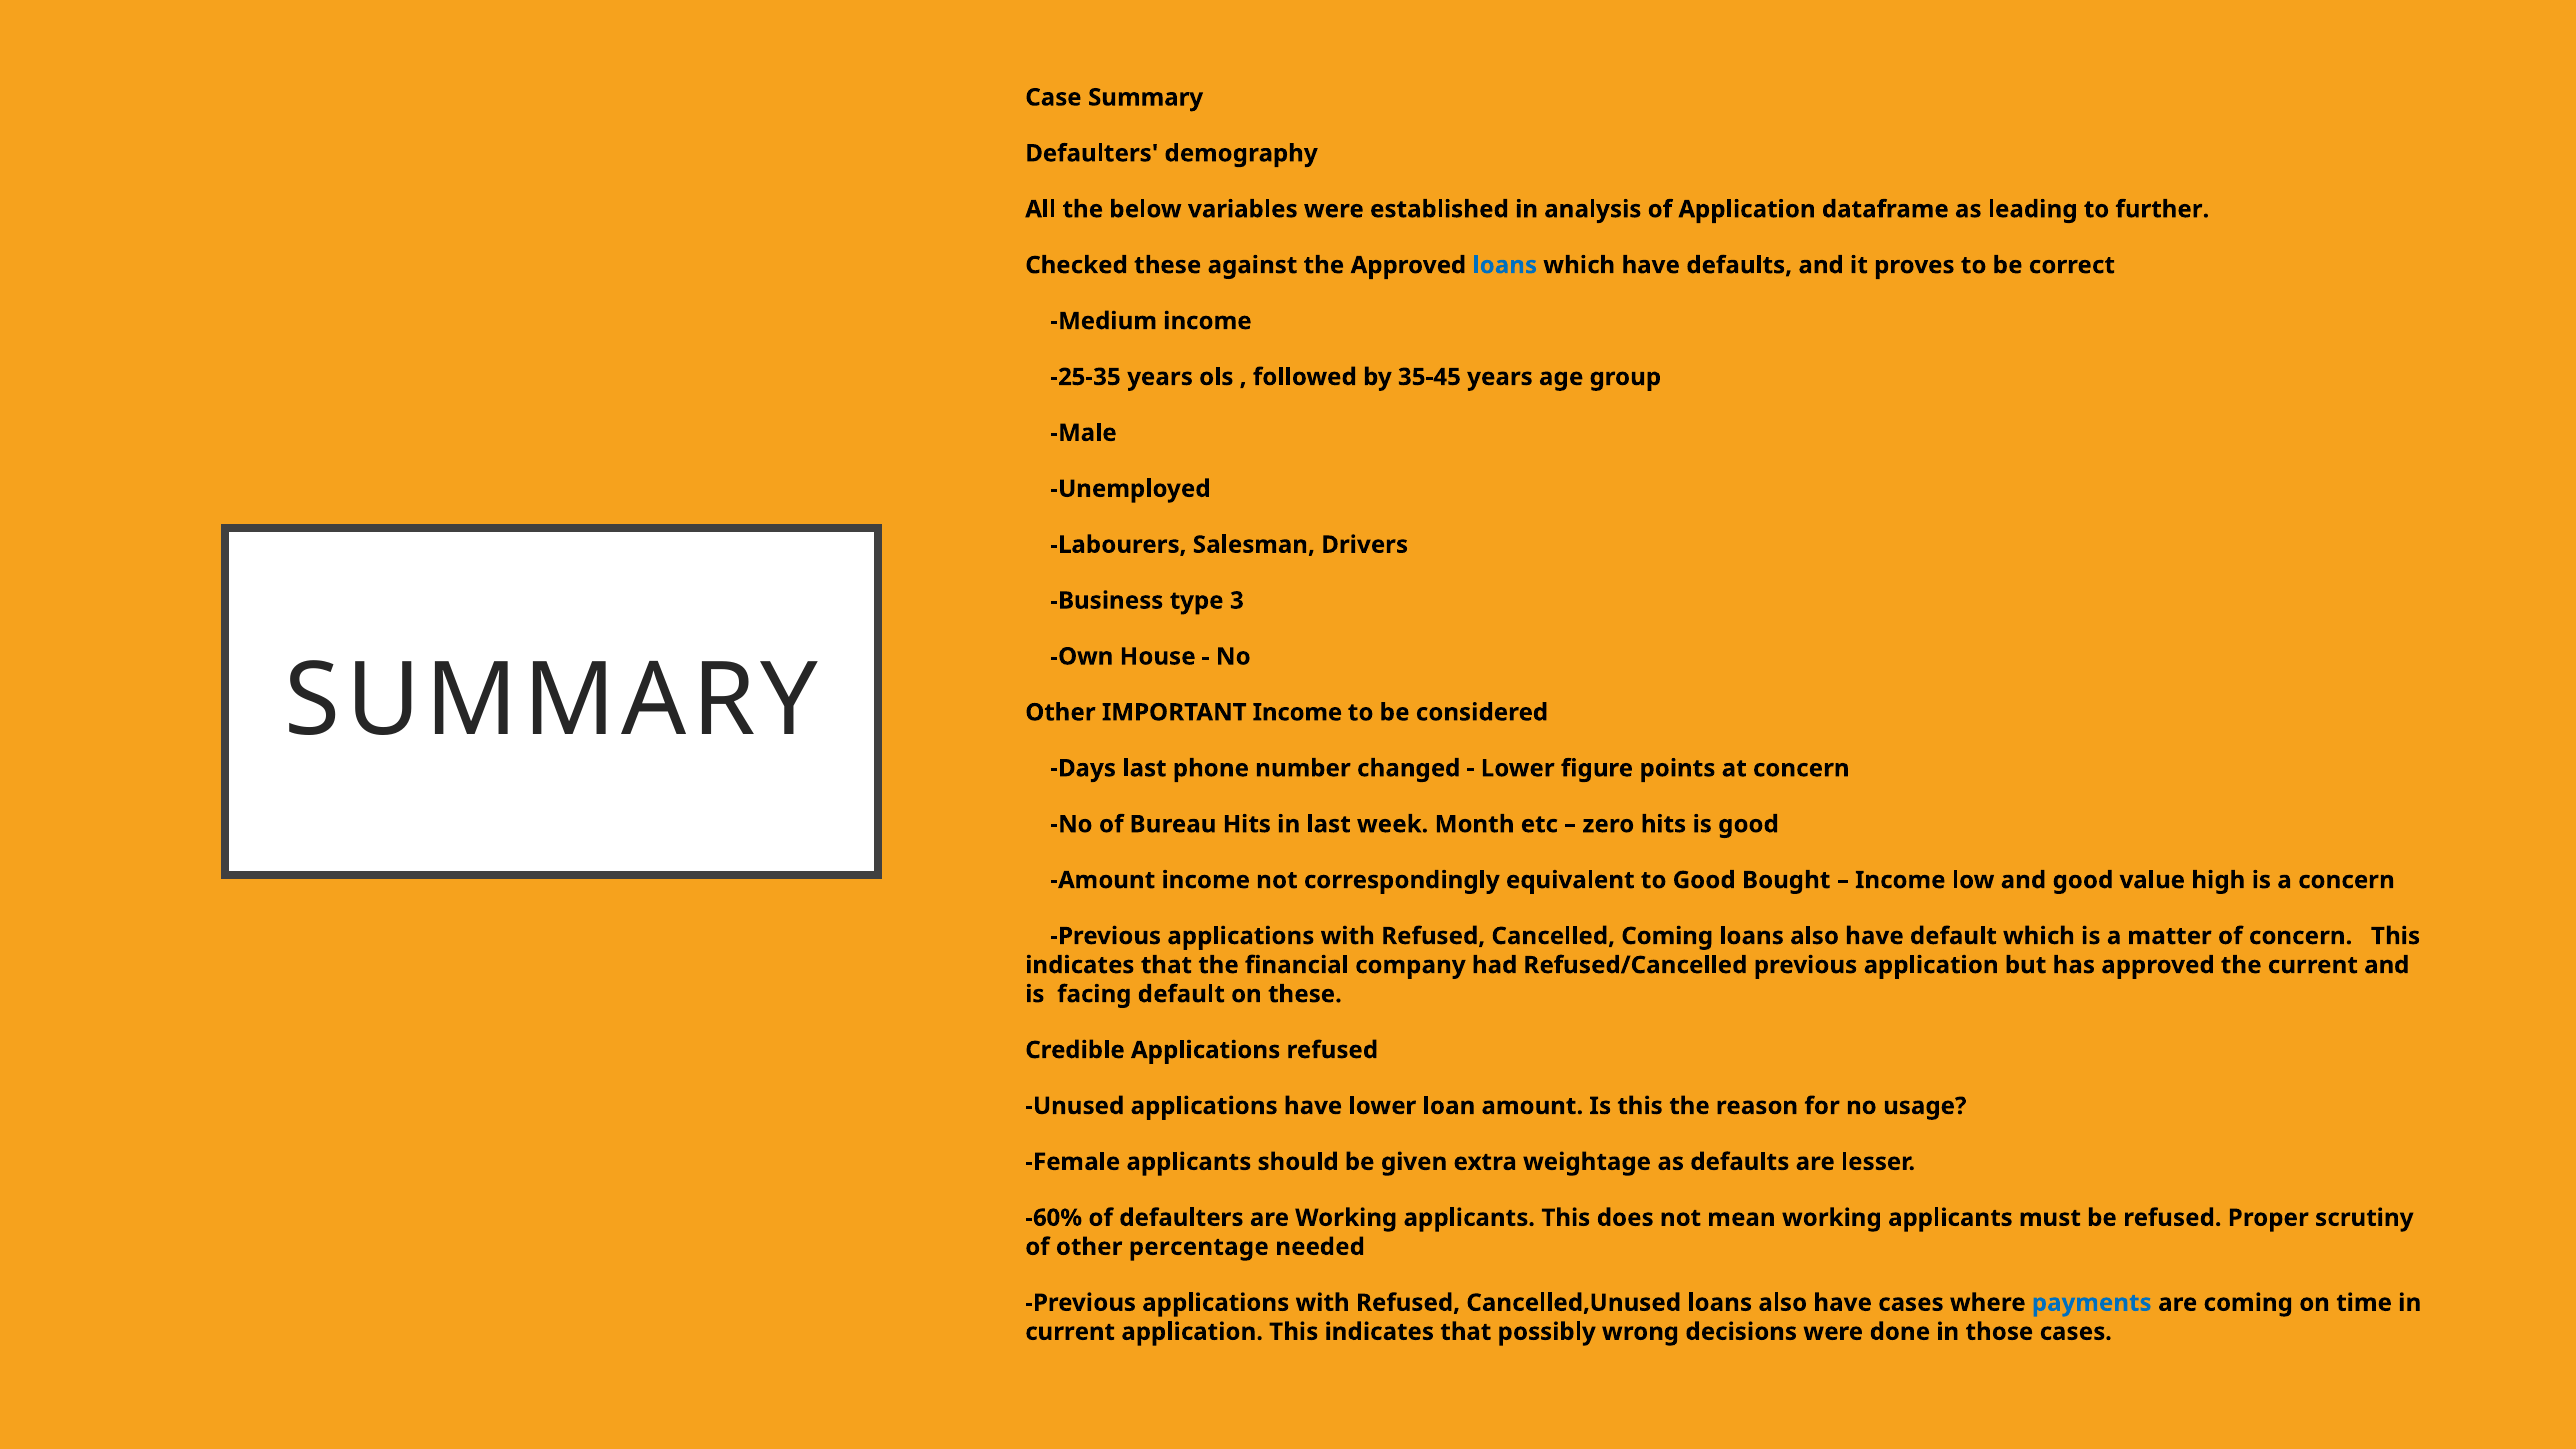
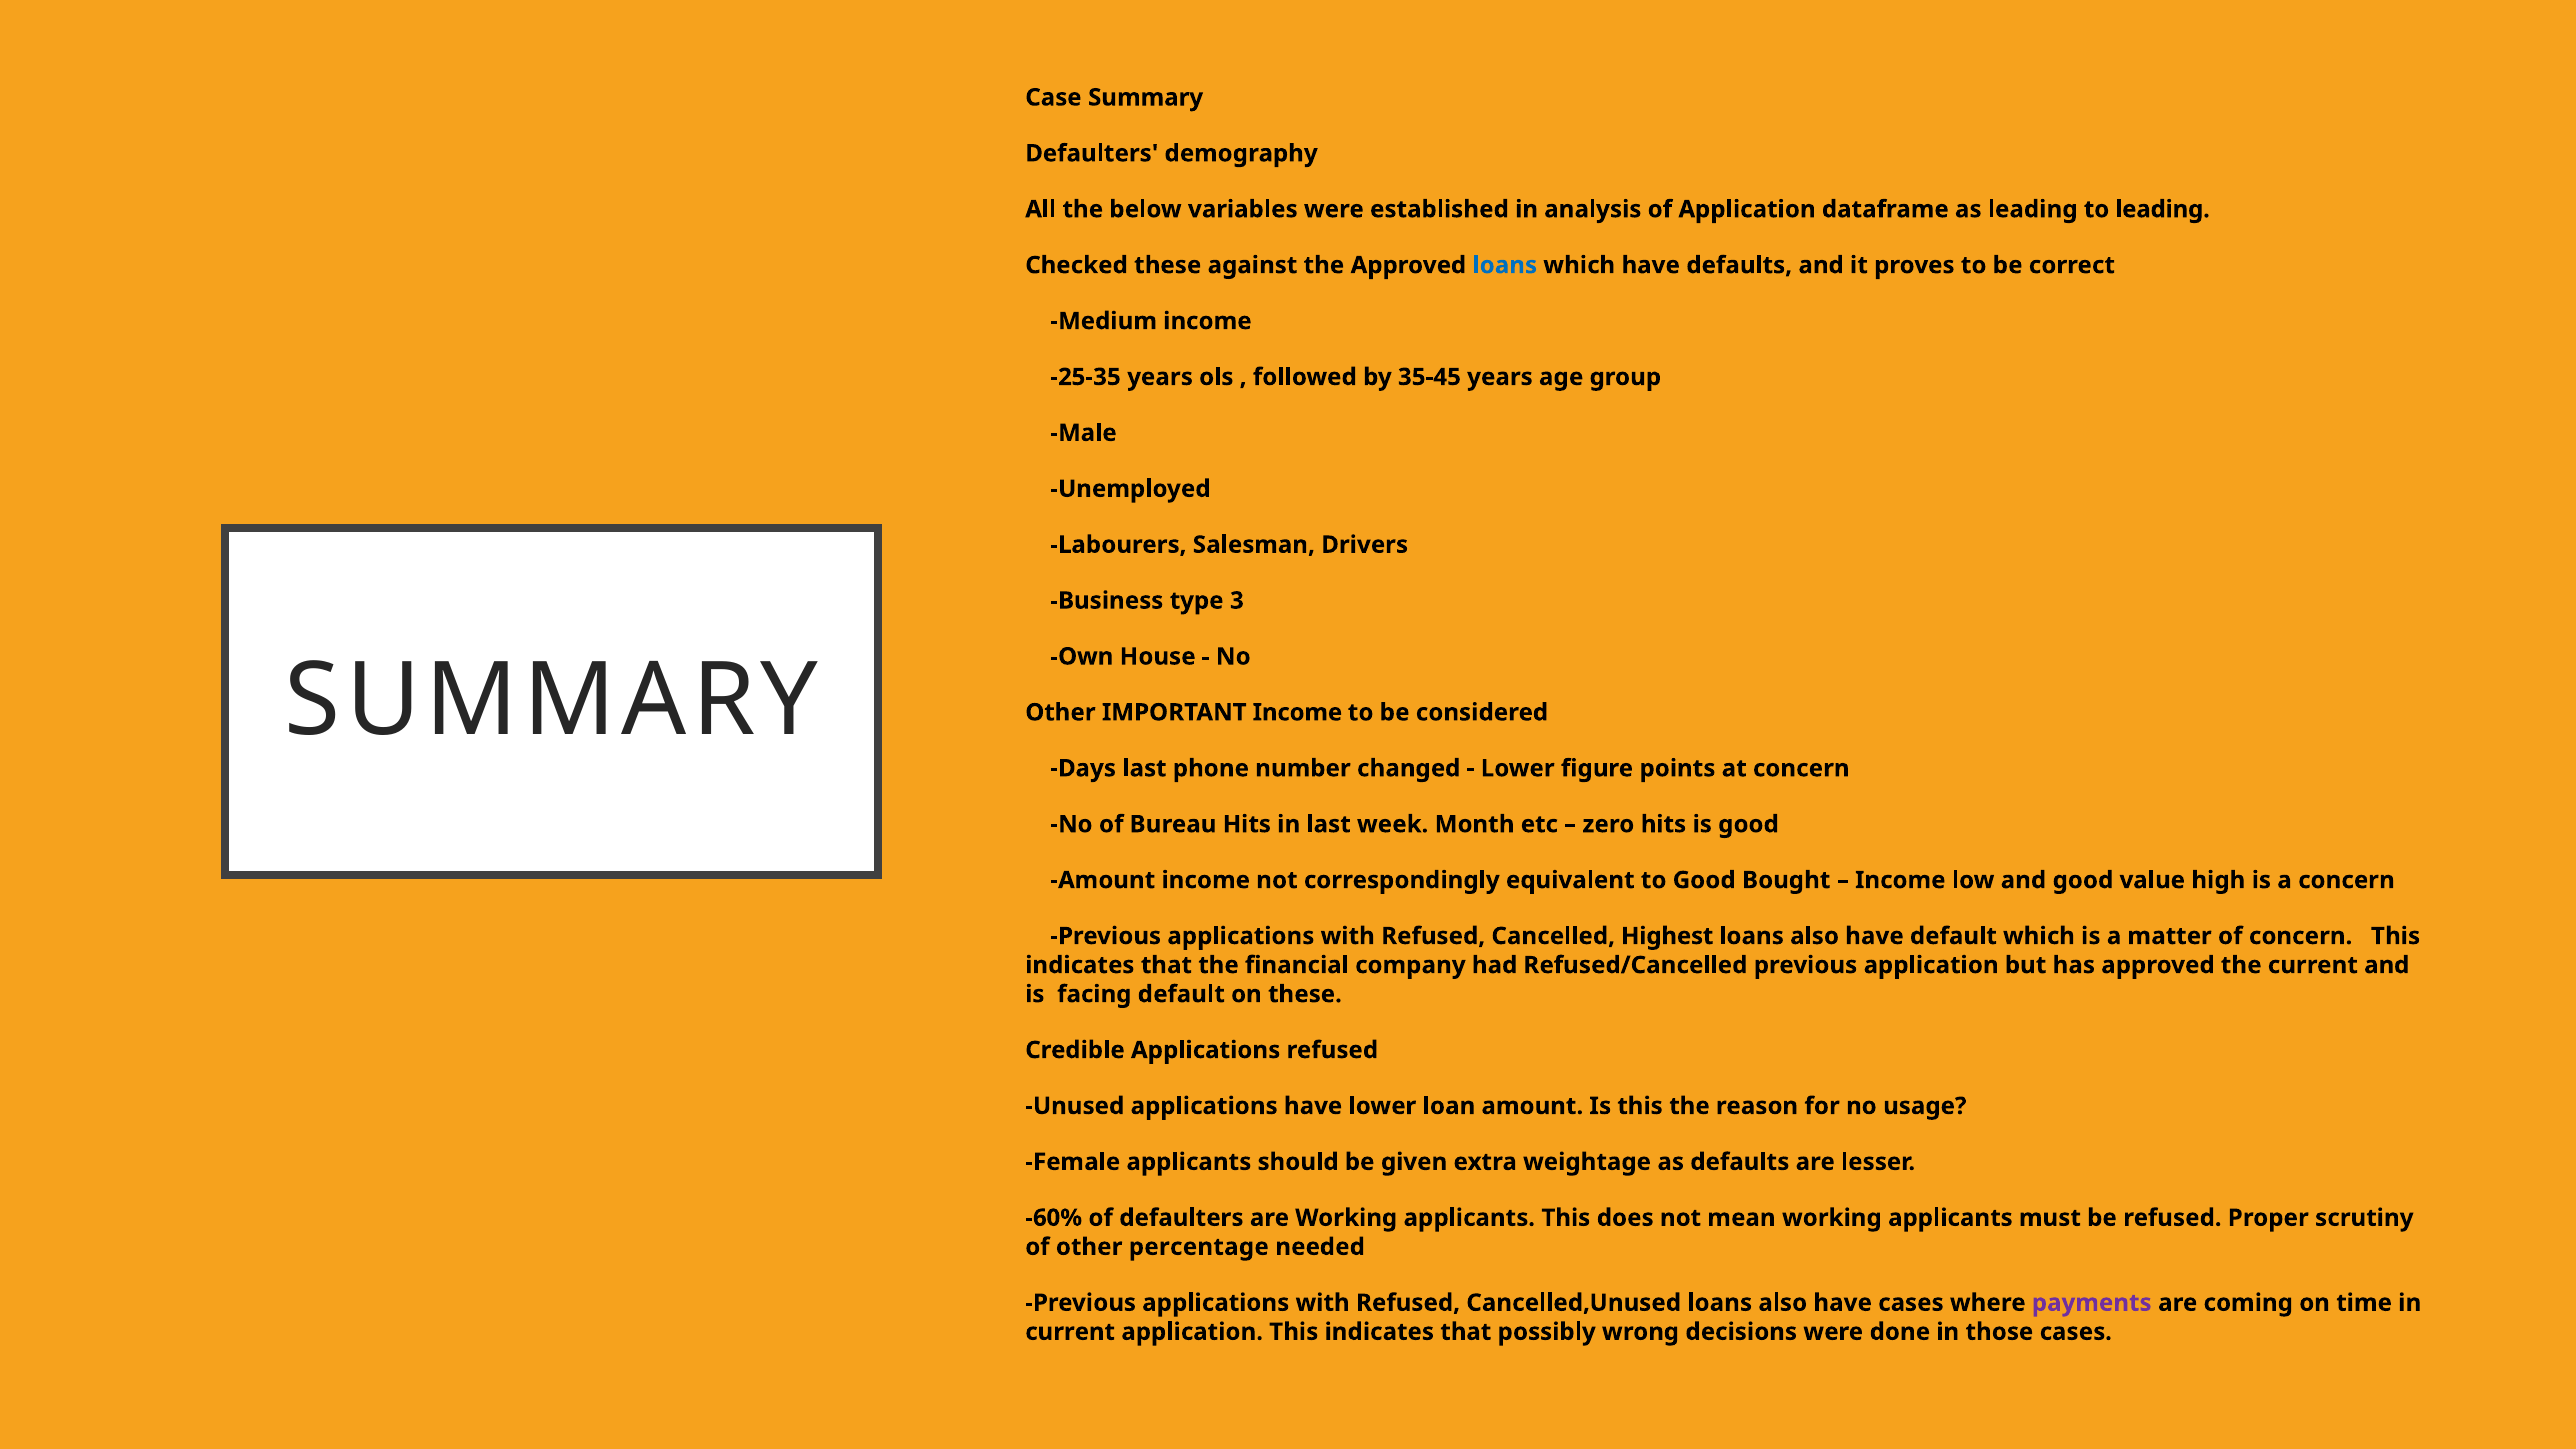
to further: further -> leading (2162, 209)
Cancelled Coming: Coming -> Highest (1667, 936)
payments colour: blue -> purple (2092, 1303)
